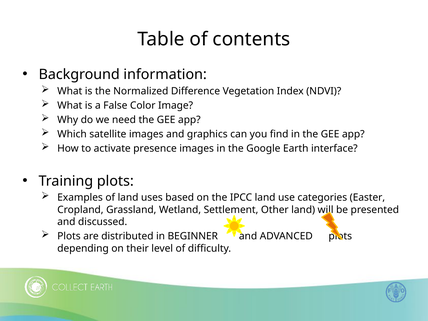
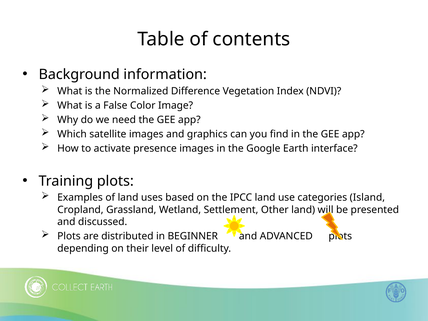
Easter: Easter -> Island (367, 198)
